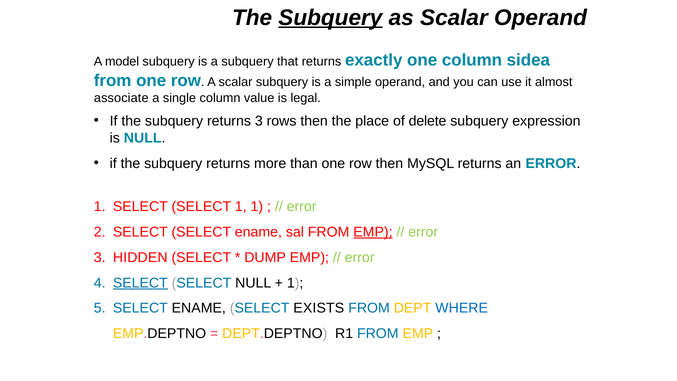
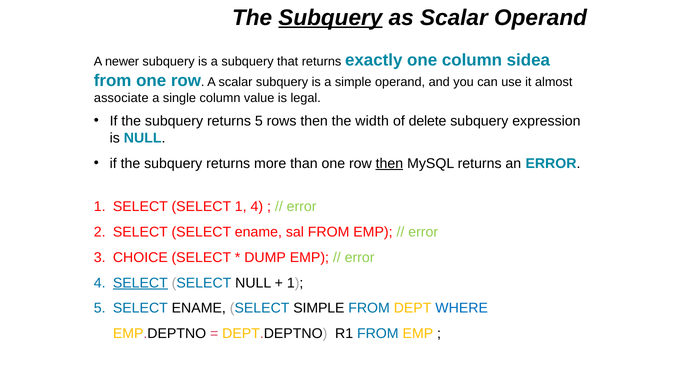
model: model -> newer (122, 62)
returns 3: 3 -> 5 (259, 121)
place: place -> width (372, 121)
then underline: none -> present (389, 163)
1 1: 1 -> 4 (257, 207)
EMP underline: present -> none (373, 232)
HIDDEN: HIDDEN -> CHOICE (140, 257)
SELECT EXISTS: EXISTS -> SIMPLE (319, 308)
